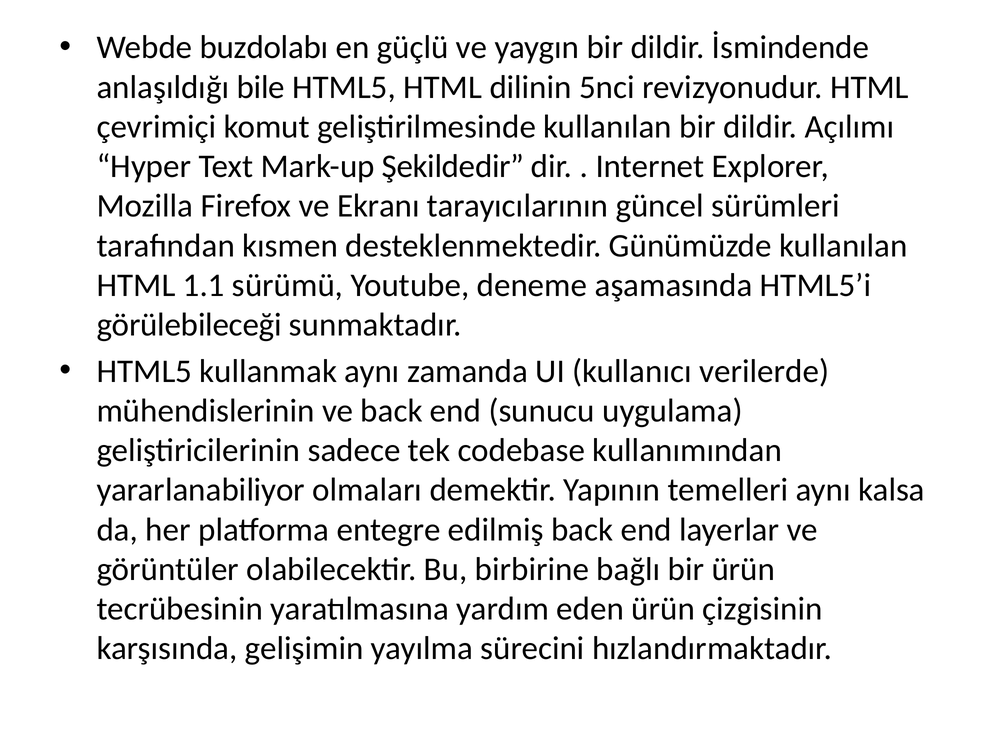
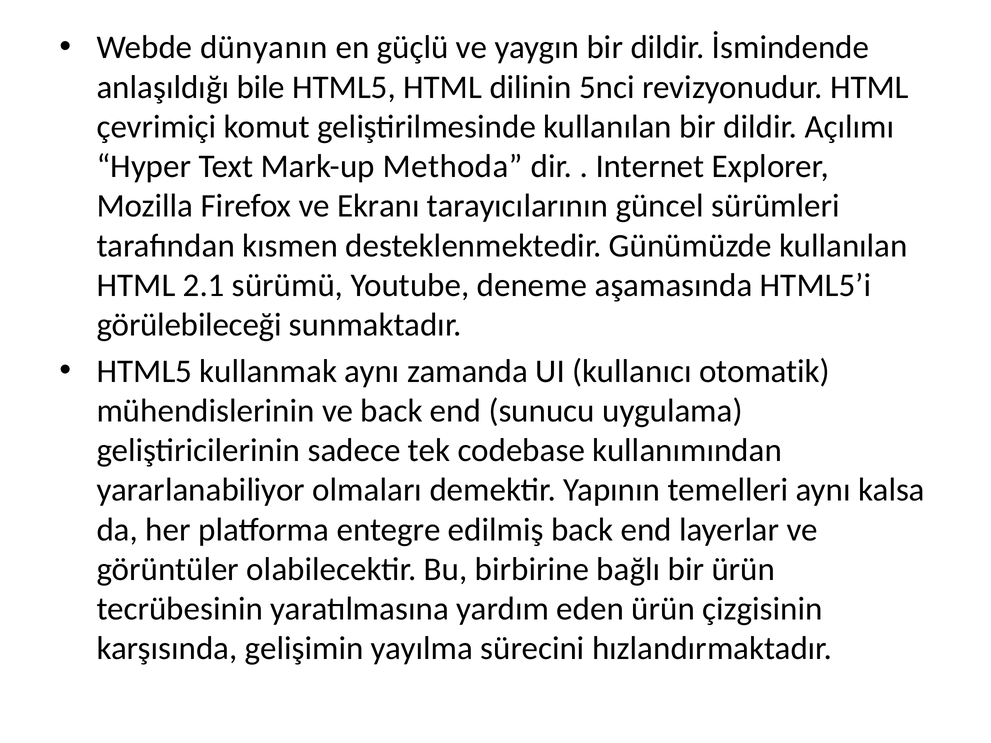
buzdolabı: buzdolabı -> dünyanın (264, 48)
Şekildedir: Şekildedir -> Methoda (453, 166)
1.1: 1.1 -> 2.1 (204, 285)
verilerde: verilerde -> otomatik (764, 371)
